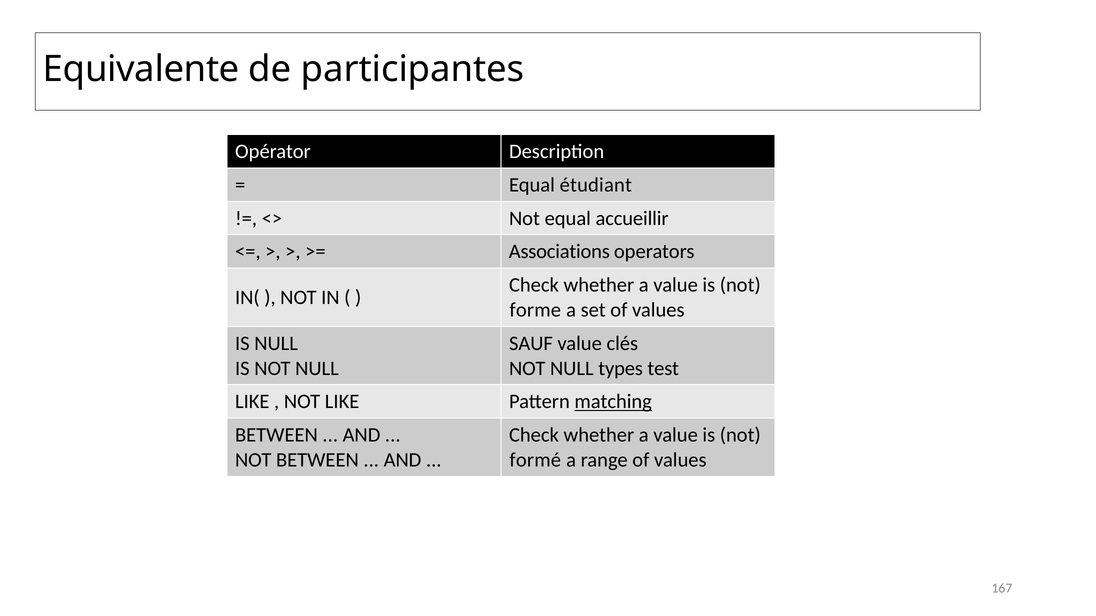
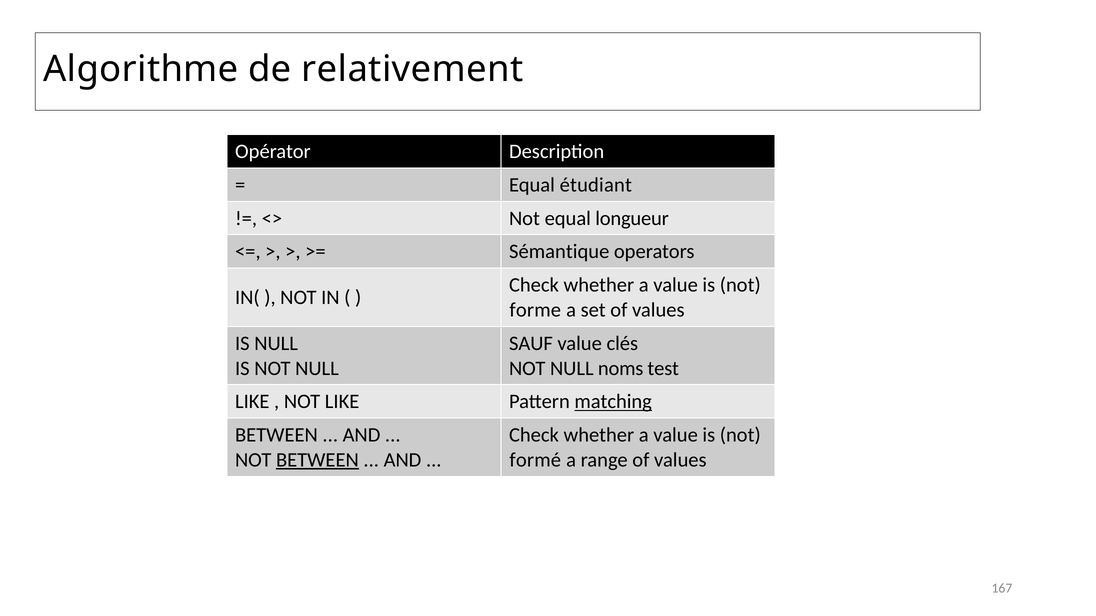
Equivalente: Equivalente -> Algorithme (141, 69)
participantes: participantes -> relativement (412, 69)
accueillir: accueillir -> longueur (632, 218)
Associations: Associations -> Sémantique (559, 252)
types: types -> noms (621, 369)
BETWEEN underline: none -> present (317, 460)
